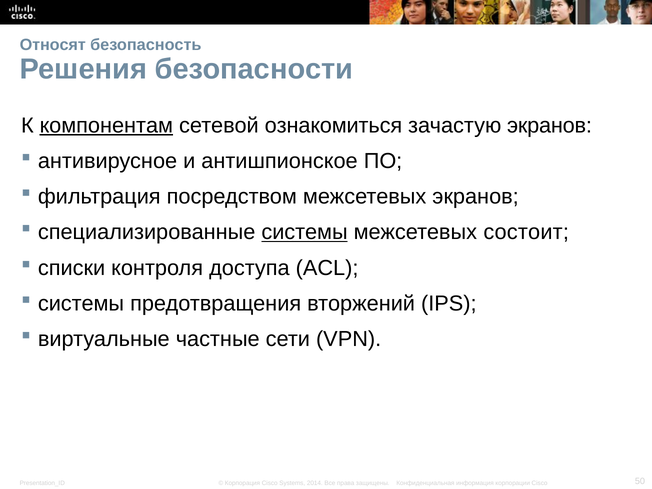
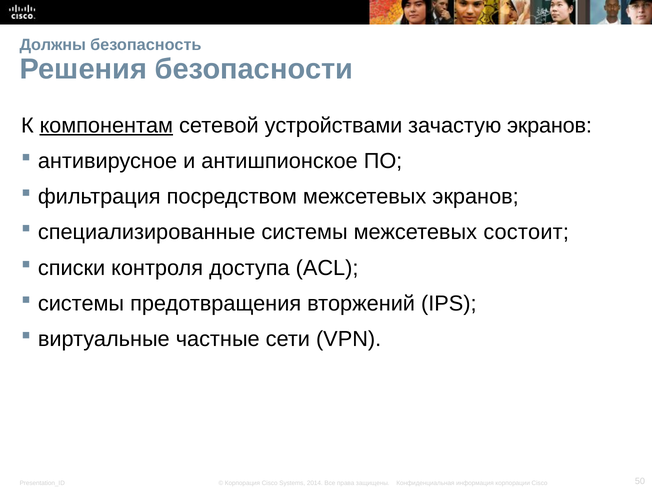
Относят: Относят -> Должны (53, 45)
ознакомиться: ознакомиться -> устройствами (333, 125)
системы underline: present -> none (305, 232)
